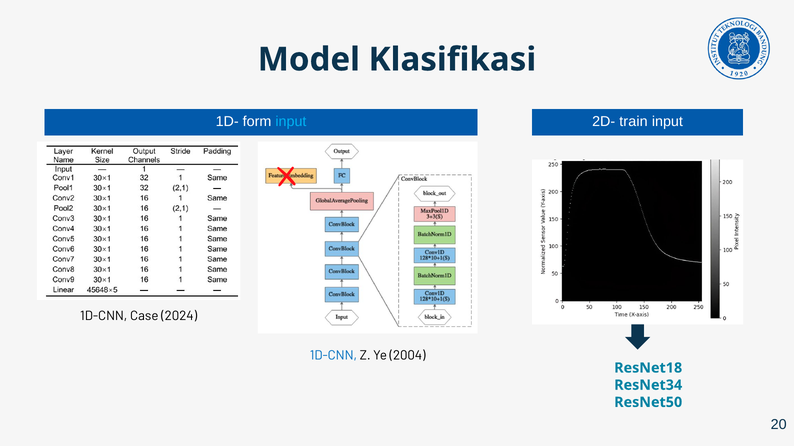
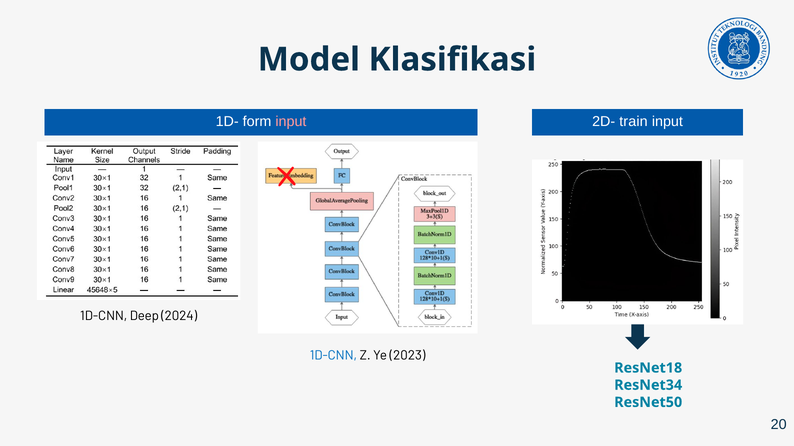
input colour: light blue -> pink (291, 122)
Case: Case -> Deep (144, 316)
2004: 2004 -> 2023 (408, 356)
